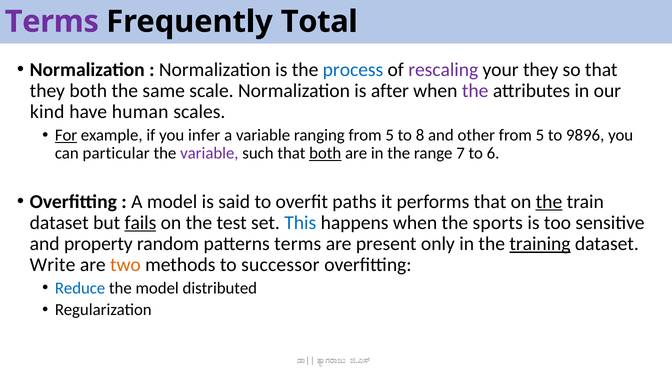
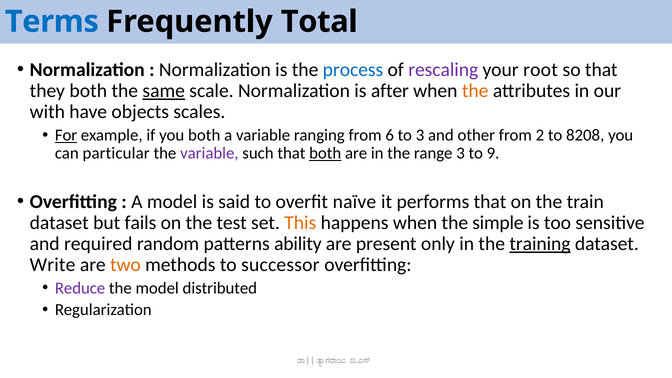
Terms colour: purple -> blue (52, 22)
your they: they -> root (541, 70)
same underline: none -> present (164, 91)
the colour: purple -> orange (475, 91)
kind: kind -> with (47, 112)
human: human -> objects (140, 112)
you infer: infer -> both (204, 135)
ranging from 5: 5 -> 6 (390, 135)
to 8: 8 -> 3 (420, 135)
other from 5: 5 -> 2 (540, 135)
9896: 9896 -> 8208 (585, 135)
range 7: 7 -> 3 (461, 153)
6: 6 -> 9 (493, 153)
paths: paths -> naïve (354, 202)
the underline: present -> none (549, 202)
fails underline: present -> none (140, 223)
This colour: blue -> orange (300, 223)
sports: sports -> simple (498, 223)
property: property -> required (98, 244)
patterns terms: terms -> ability (298, 244)
Reduce colour: blue -> purple (80, 288)
